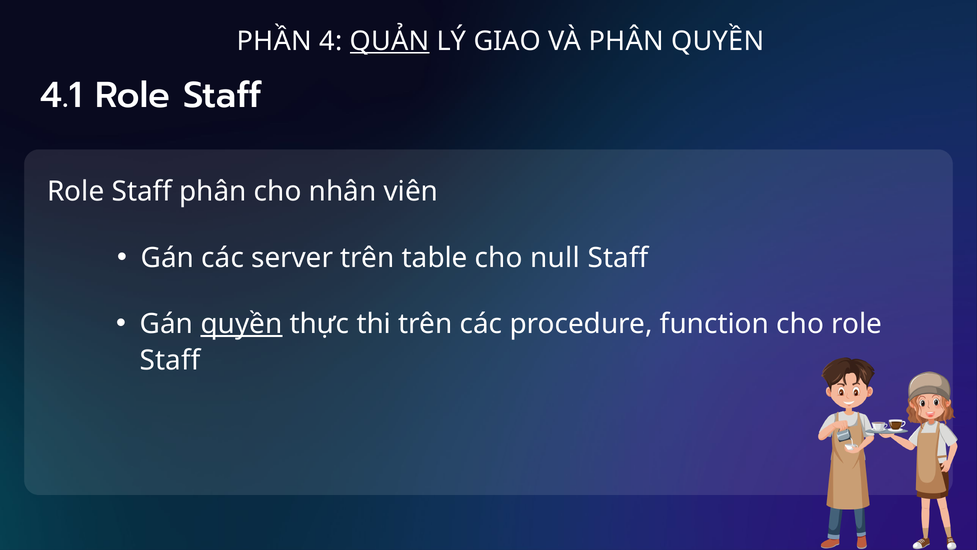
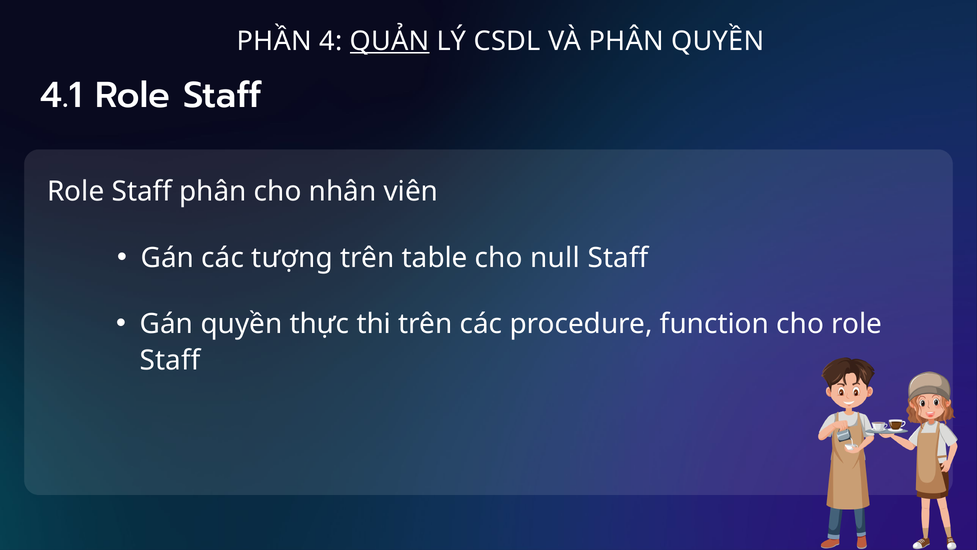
GIAO: GIAO -> CSDL (507, 41)
server: server -> tượng (292, 258)
quyền underline: present -> none (241, 324)
